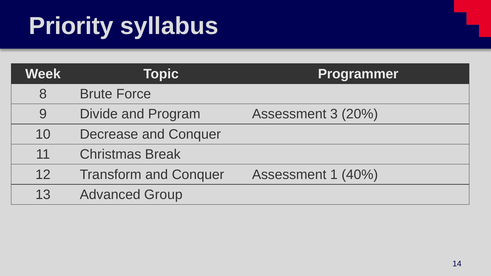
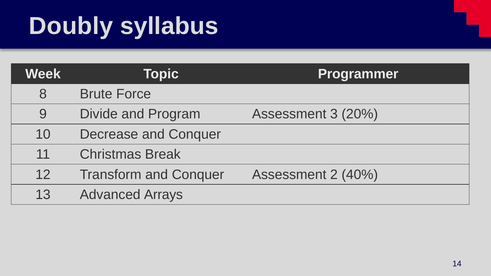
Priority: Priority -> Doubly (71, 26)
1: 1 -> 2 (334, 175)
Group: Group -> Arrays (163, 195)
